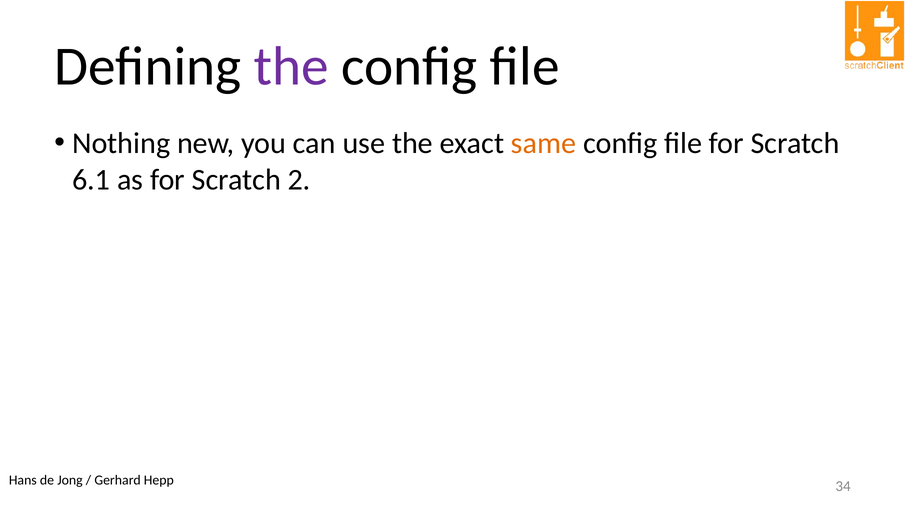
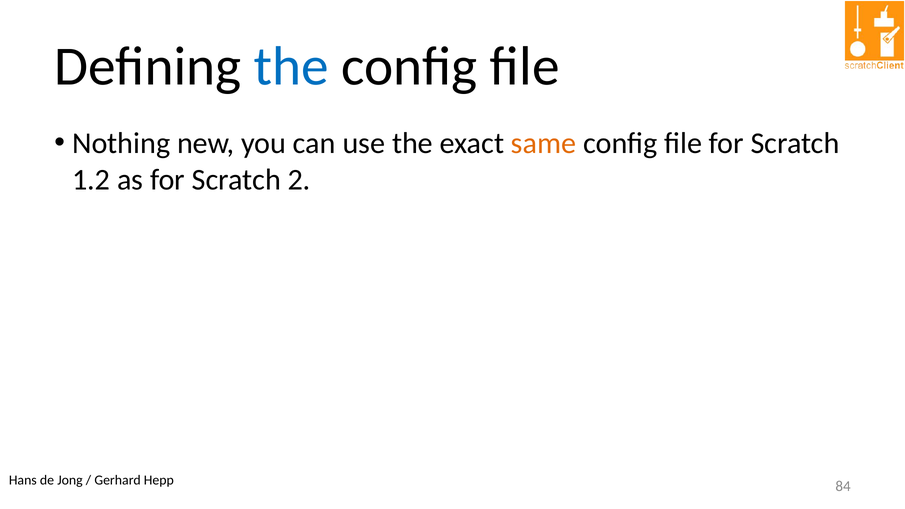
the colour: purple -> blue (291, 67)
6.1: 6.1 -> 1.2 (91, 180)
34: 34 -> 84 (843, 486)
